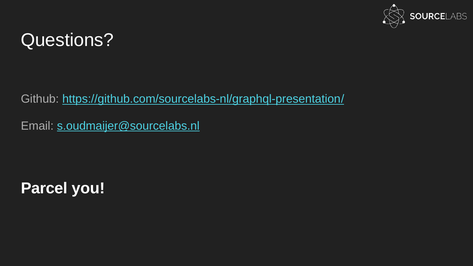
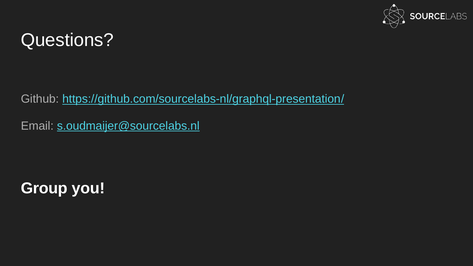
Parcel: Parcel -> Group (44, 188)
